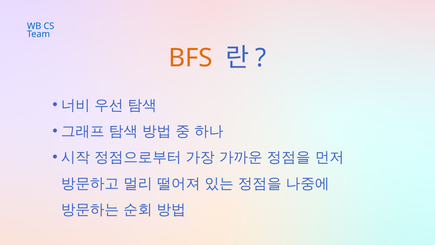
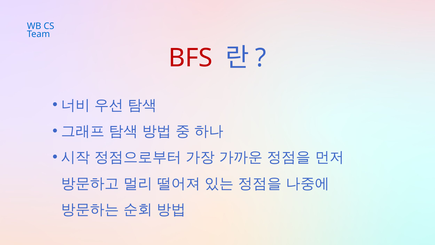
BFS colour: orange -> red (191, 58)
